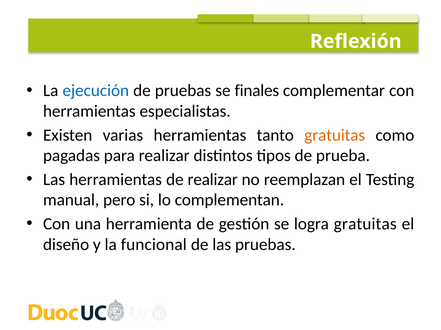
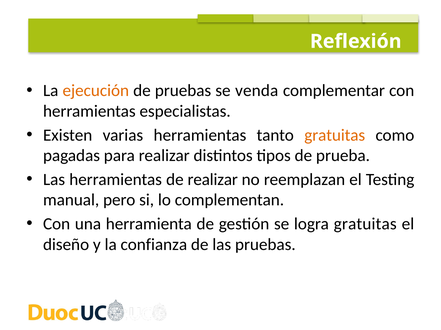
ejecución colour: blue -> orange (96, 91)
finales: finales -> venda (257, 91)
funcional: funcional -> confianza (154, 245)
